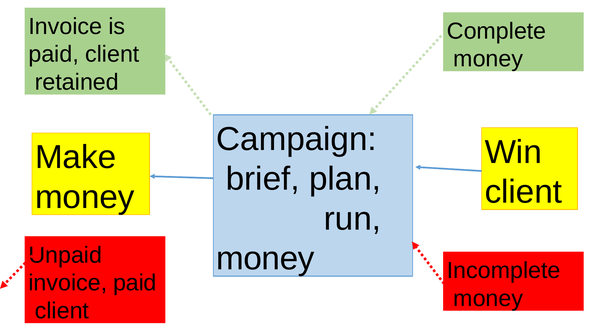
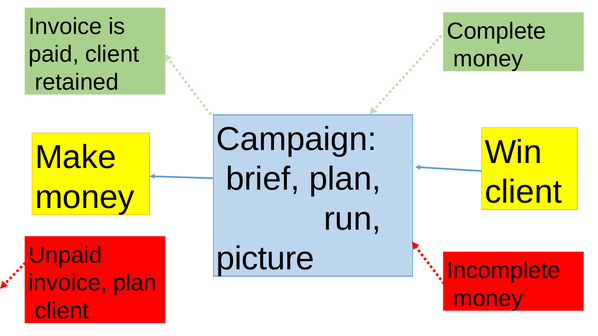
money: money -> picture (265, 259)
invoice paid: paid -> plan (135, 283)
